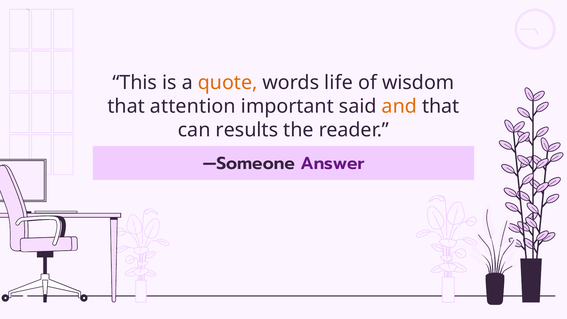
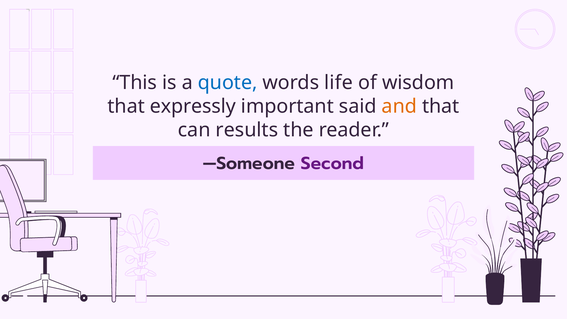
quote colour: orange -> blue (228, 83)
attention: attention -> expressly (193, 106)
Answer: Answer -> Second (333, 163)
